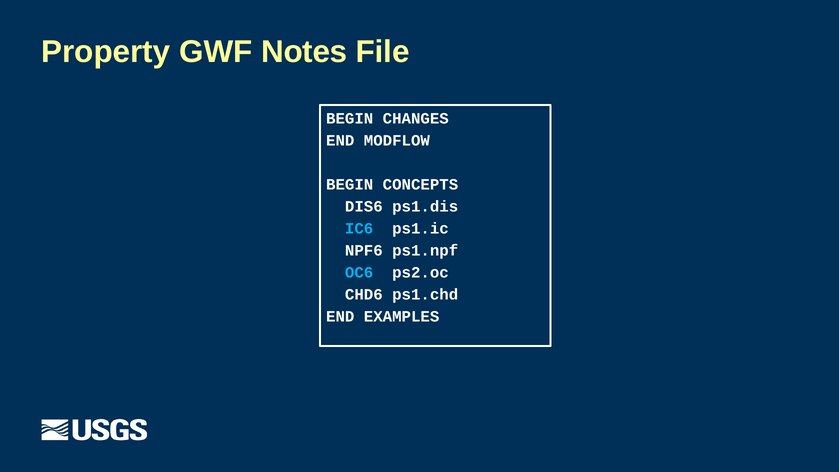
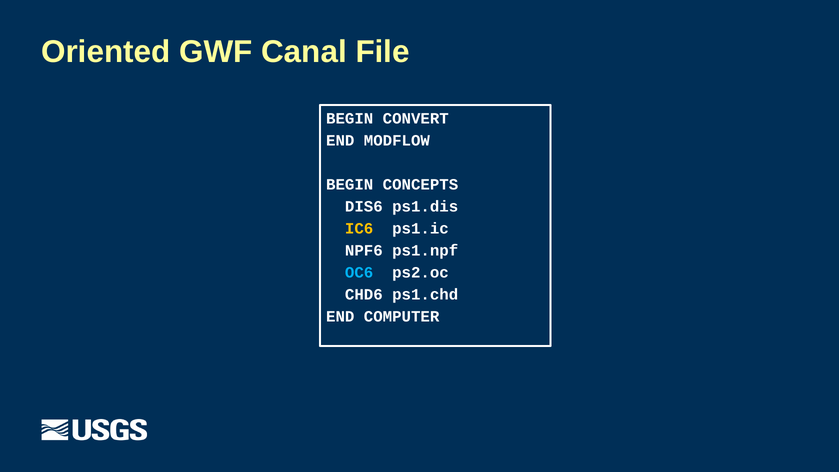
Property: Property -> Oriented (106, 52)
Notes: Notes -> Canal (304, 52)
CHANGES: CHANGES -> CONVERT (416, 118)
IC6 colour: light blue -> yellow (359, 229)
EXAMPLES: EXAMPLES -> COMPUTER (402, 317)
